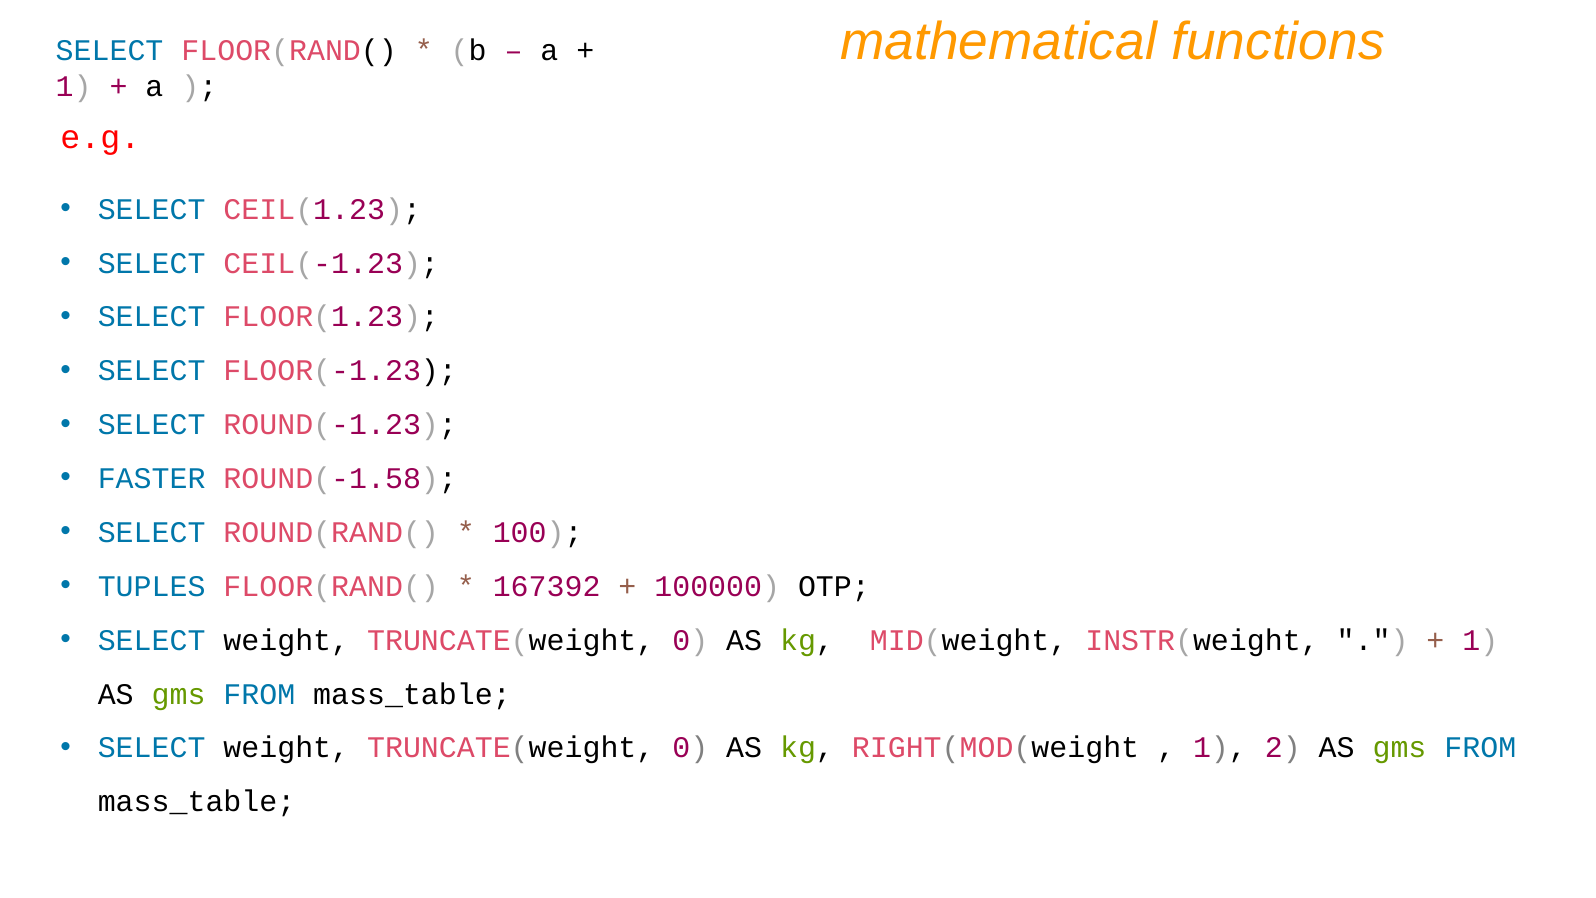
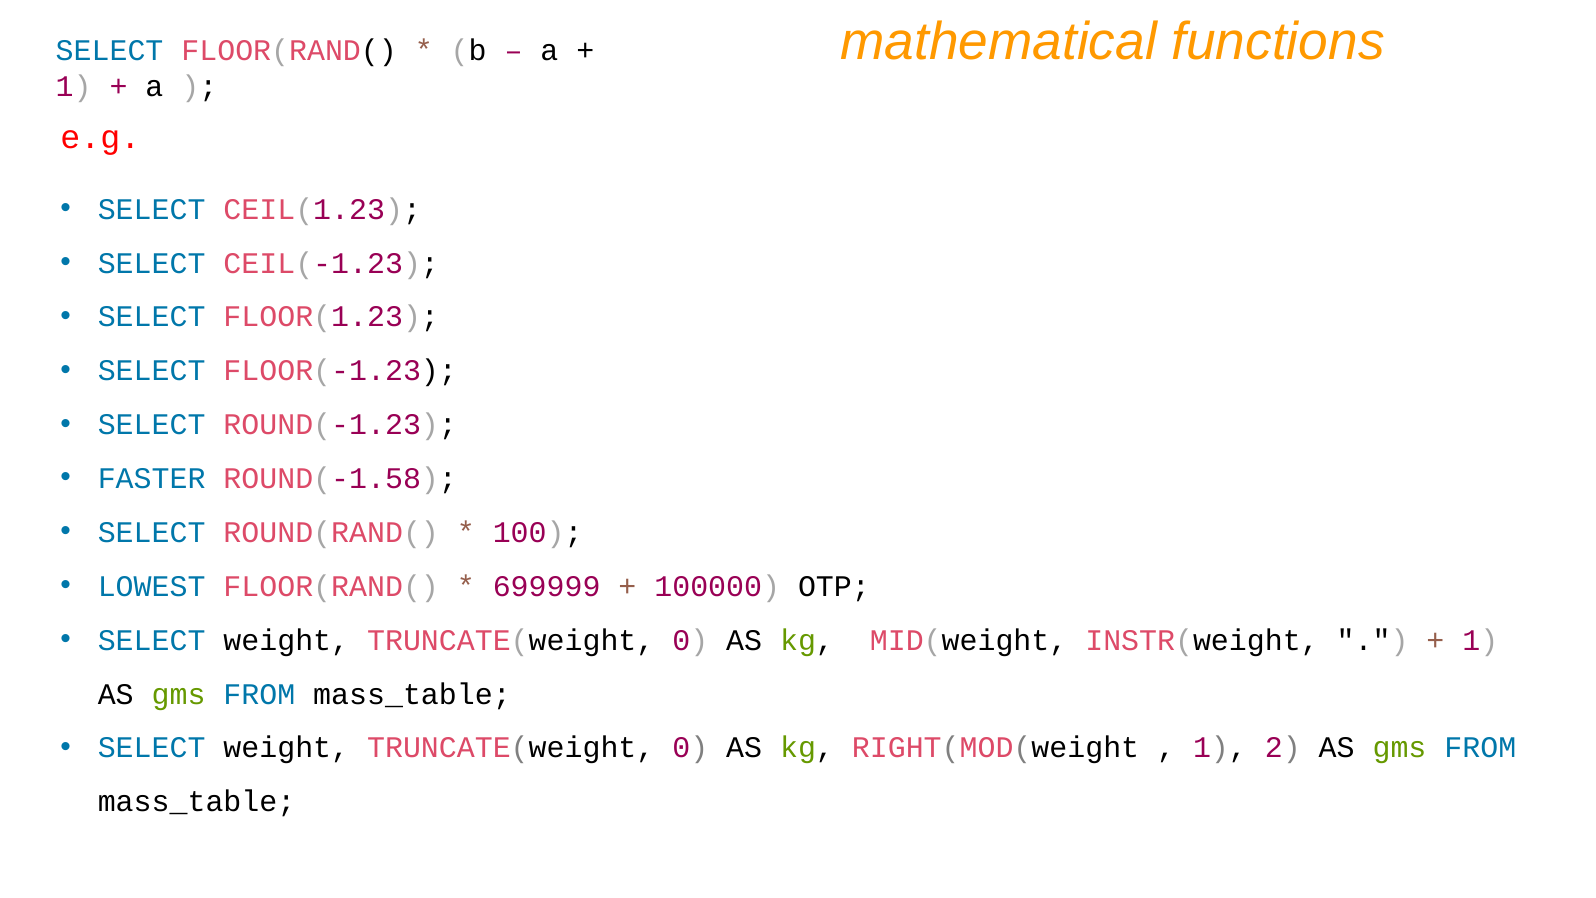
TUPLES: TUPLES -> LOWEST (152, 586)
167392: 167392 -> 699999 (547, 586)
